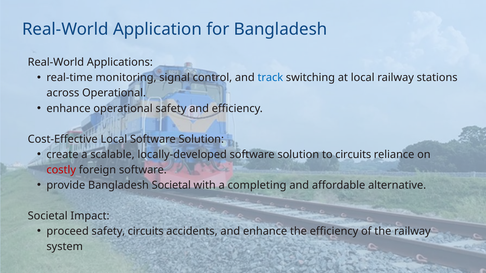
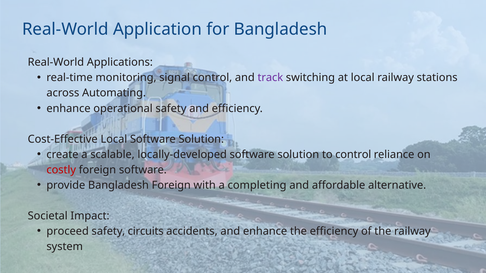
track colour: blue -> purple (270, 78)
across Operational: Operational -> Automating (114, 93)
to circuits: circuits -> control (353, 155)
Bangladesh Societal: Societal -> Foreign (171, 185)
